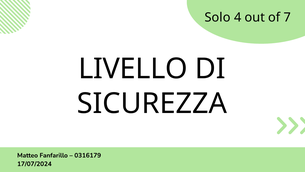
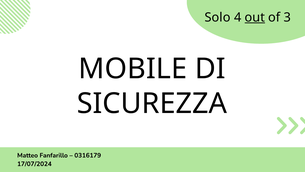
out underline: none -> present (255, 17)
7: 7 -> 3 (287, 17)
LIVELLO: LIVELLO -> MOBILE (133, 69)
